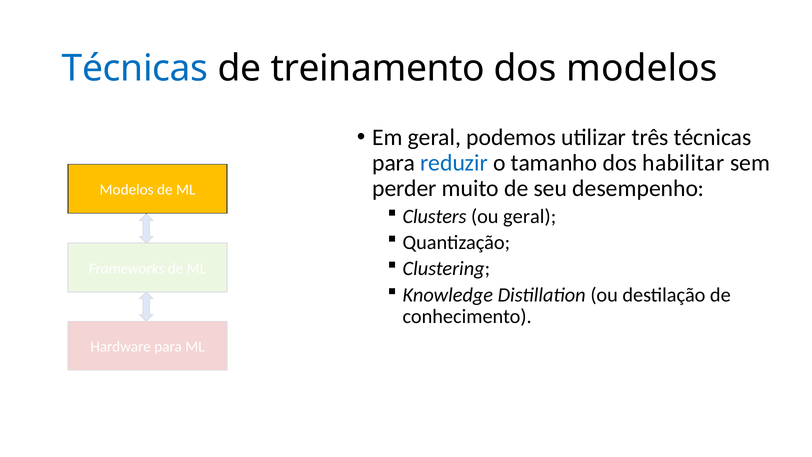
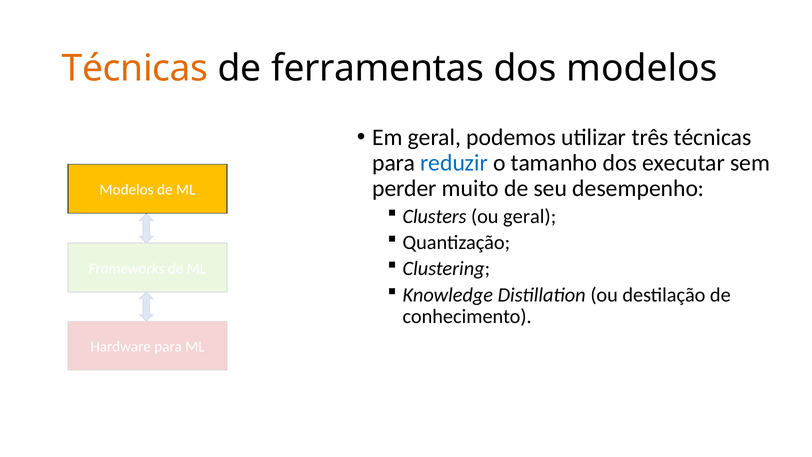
Técnicas colour: blue -> orange (135, 68)
treinamento: treinamento -> ferramentas (378, 68)
habilitar: habilitar -> executar (684, 163)
